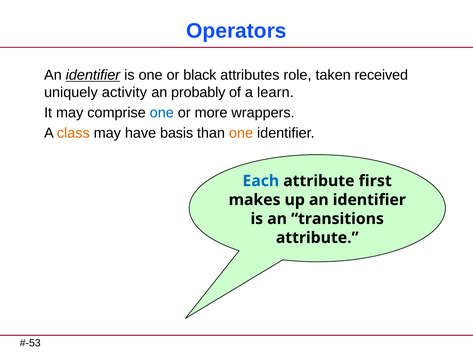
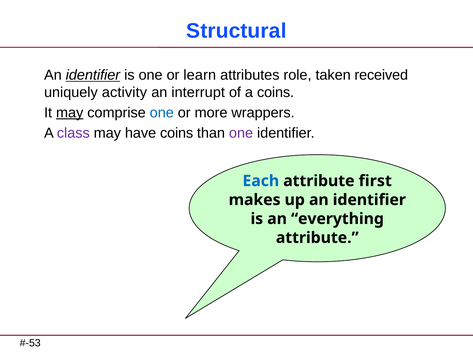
Operators: Operators -> Structural (236, 31)
black: black -> learn (200, 75)
probably: probably -> interrupt (198, 92)
a learn: learn -> coins (276, 92)
may underline: none -> present (70, 113)
class colour: orange -> purple (73, 133)
have basis: basis -> coins (177, 133)
one colour: orange -> purple (241, 133)
transitions: transitions -> everything (337, 219)
